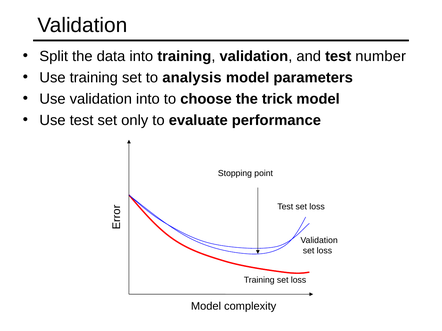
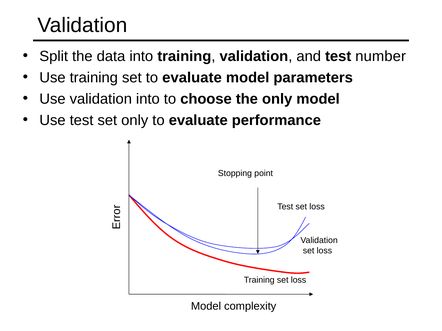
set to analysis: analysis -> evaluate (192, 78)
the trick: trick -> only (277, 99)
